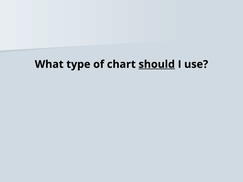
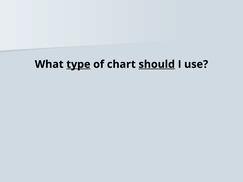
type underline: none -> present (78, 64)
